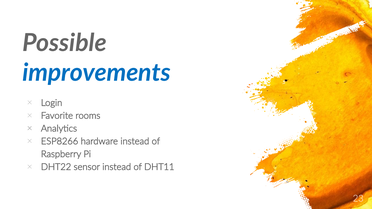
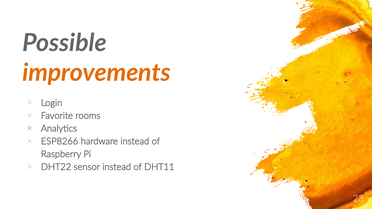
improvements colour: blue -> orange (96, 73)
